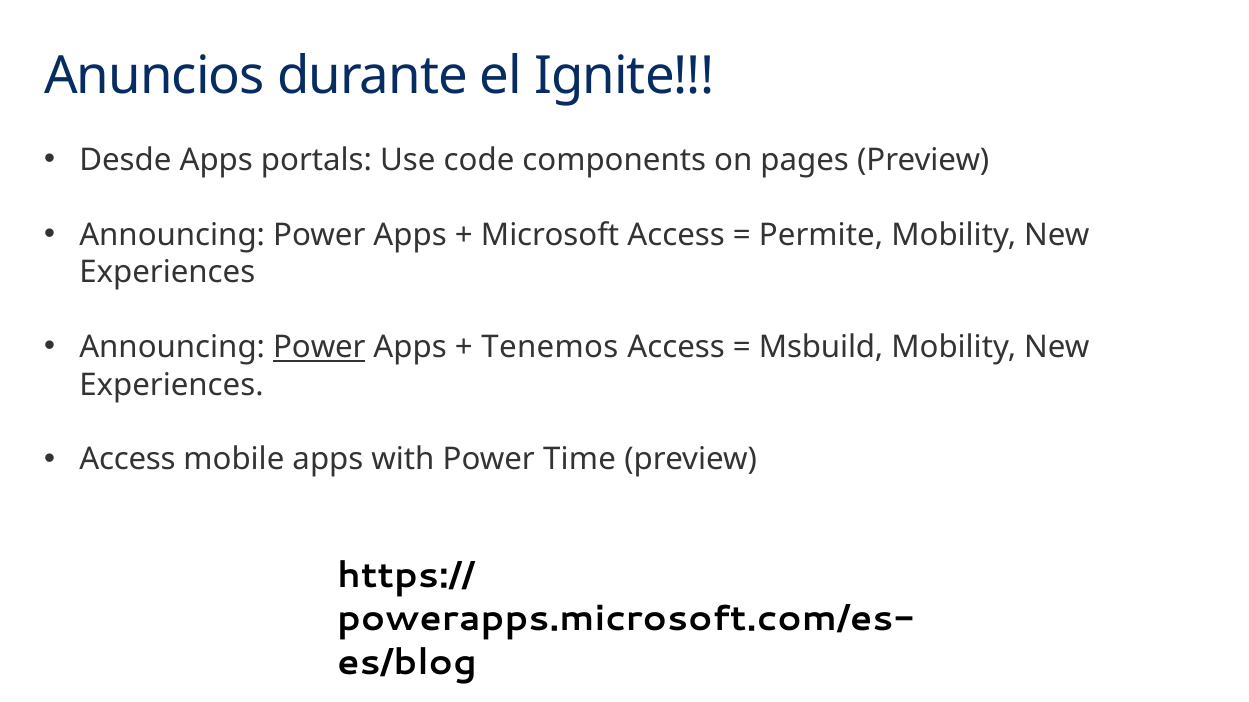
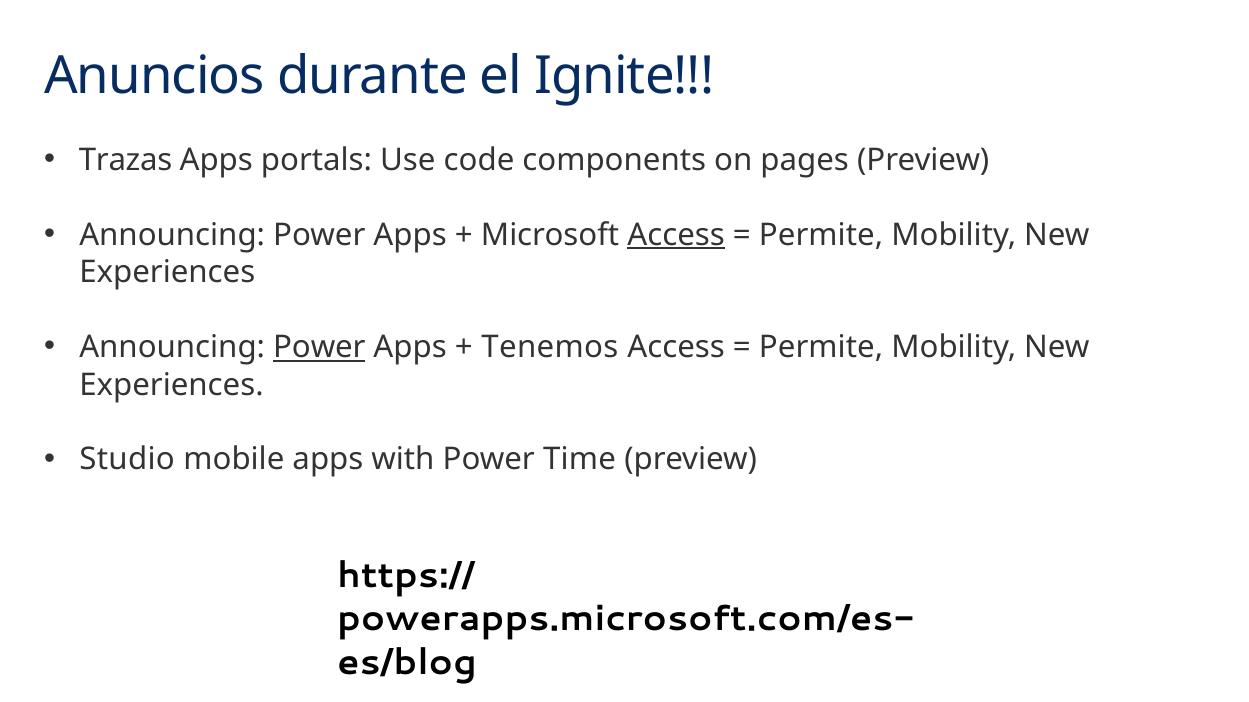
Desde: Desde -> Trazas (126, 160)
Access underline: none -> present (676, 235)
Msbuild: Msbuild -> Permite (821, 348)
Access: Access -> Studio (127, 460)
